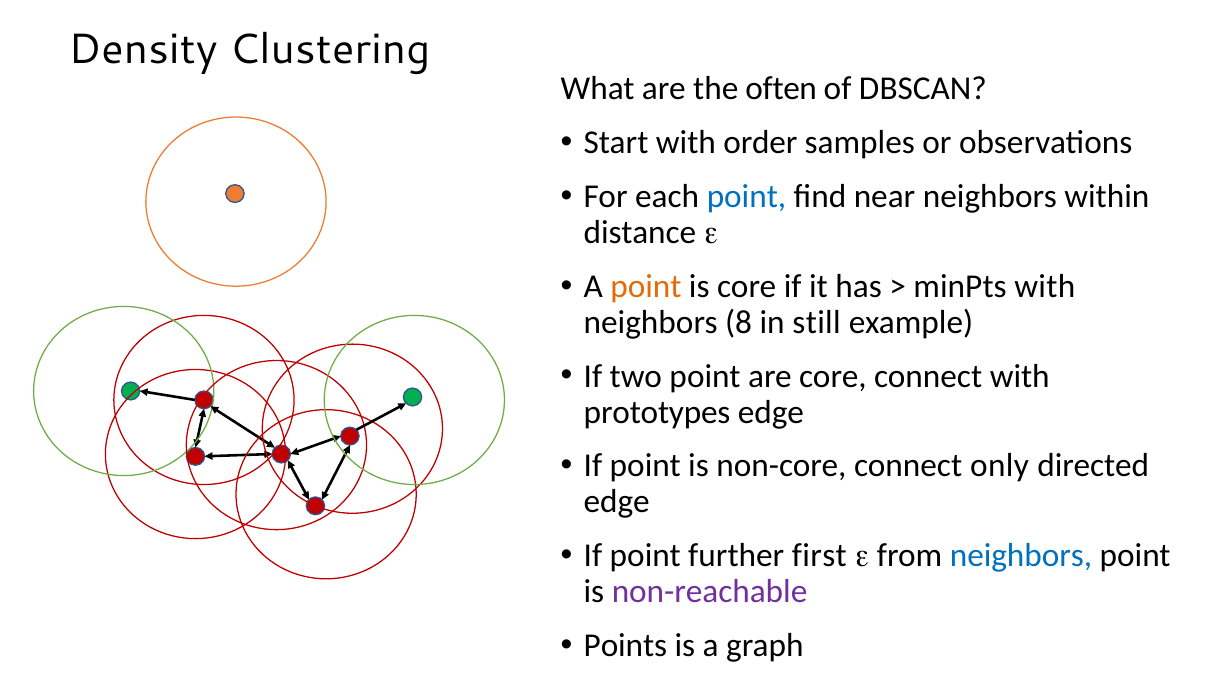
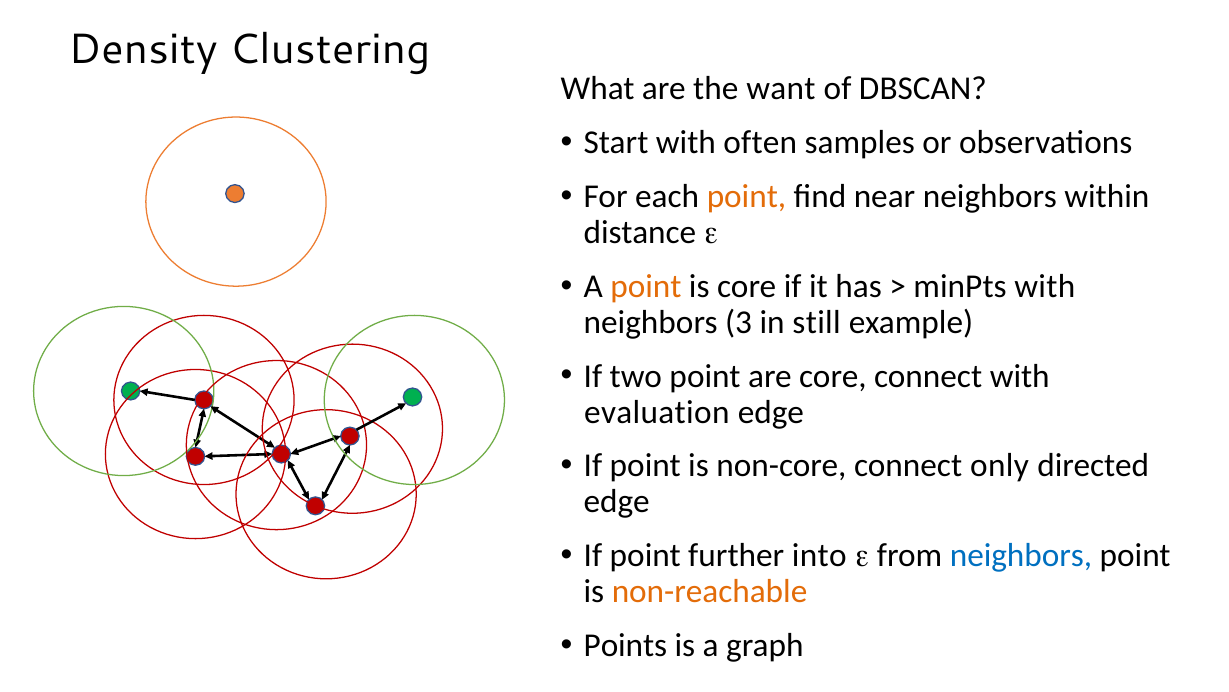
often: often -> want (781, 88)
order: order -> often (760, 142)
point colour: blue -> orange (746, 196)
8: 8 -> 3 (739, 322)
prototypes: prototypes -> evaluation (657, 412)
first: first -> into (819, 555)
non-reachable colour: purple -> orange (710, 591)
